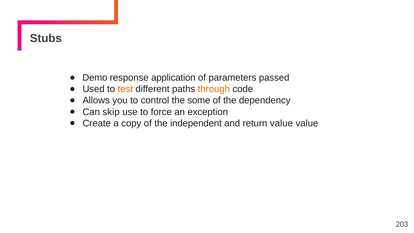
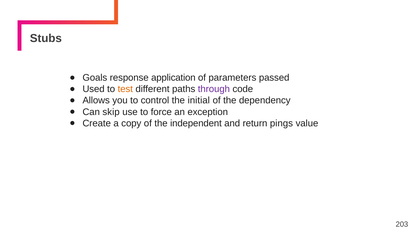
Demo: Demo -> Goals (95, 78)
through colour: orange -> purple (214, 89)
some: some -> initial (199, 100)
return value: value -> pings (281, 123)
